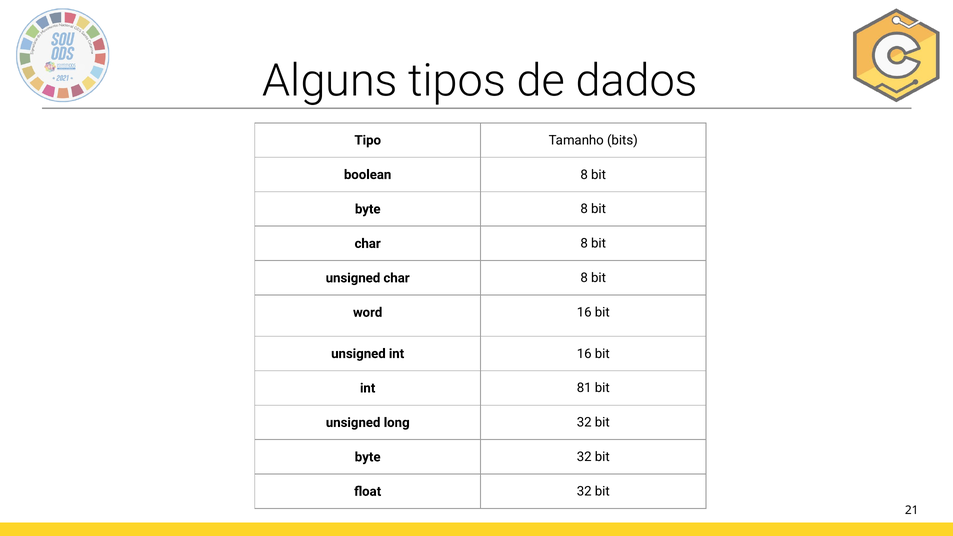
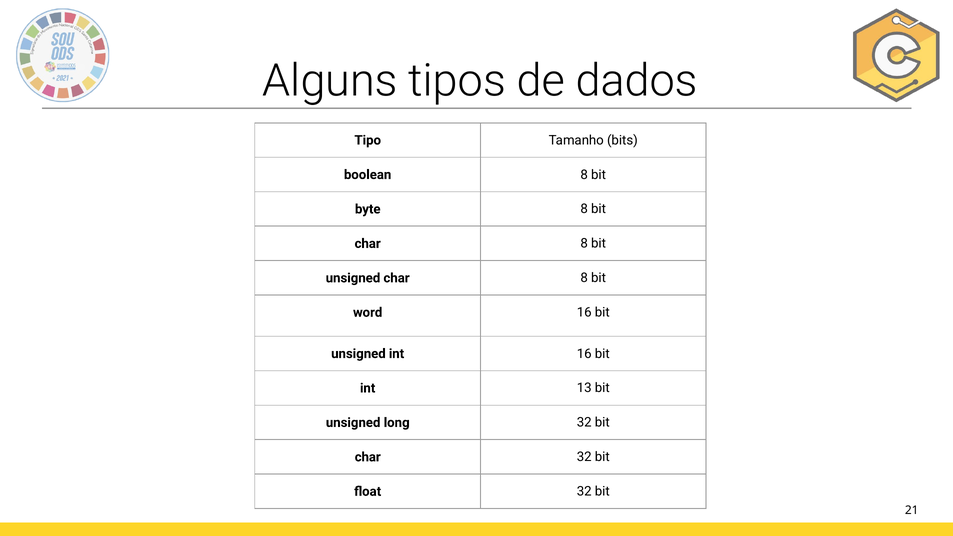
81: 81 -> 13 (584, 388)
byte: byte -> char (368, 457)
